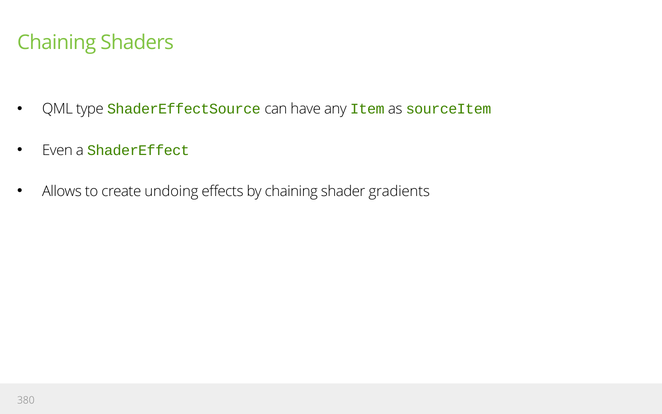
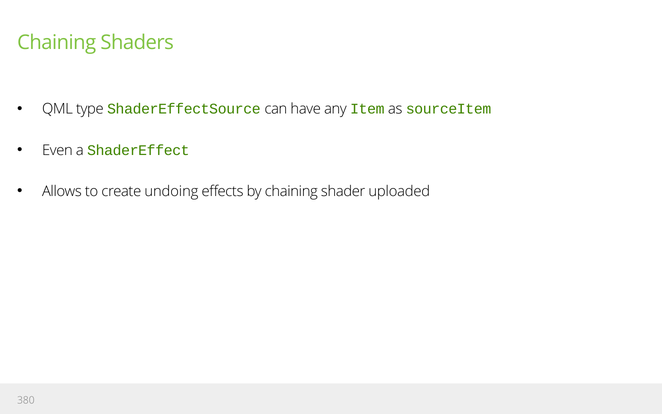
gradients: gradients -> uploaded (399, 191)
